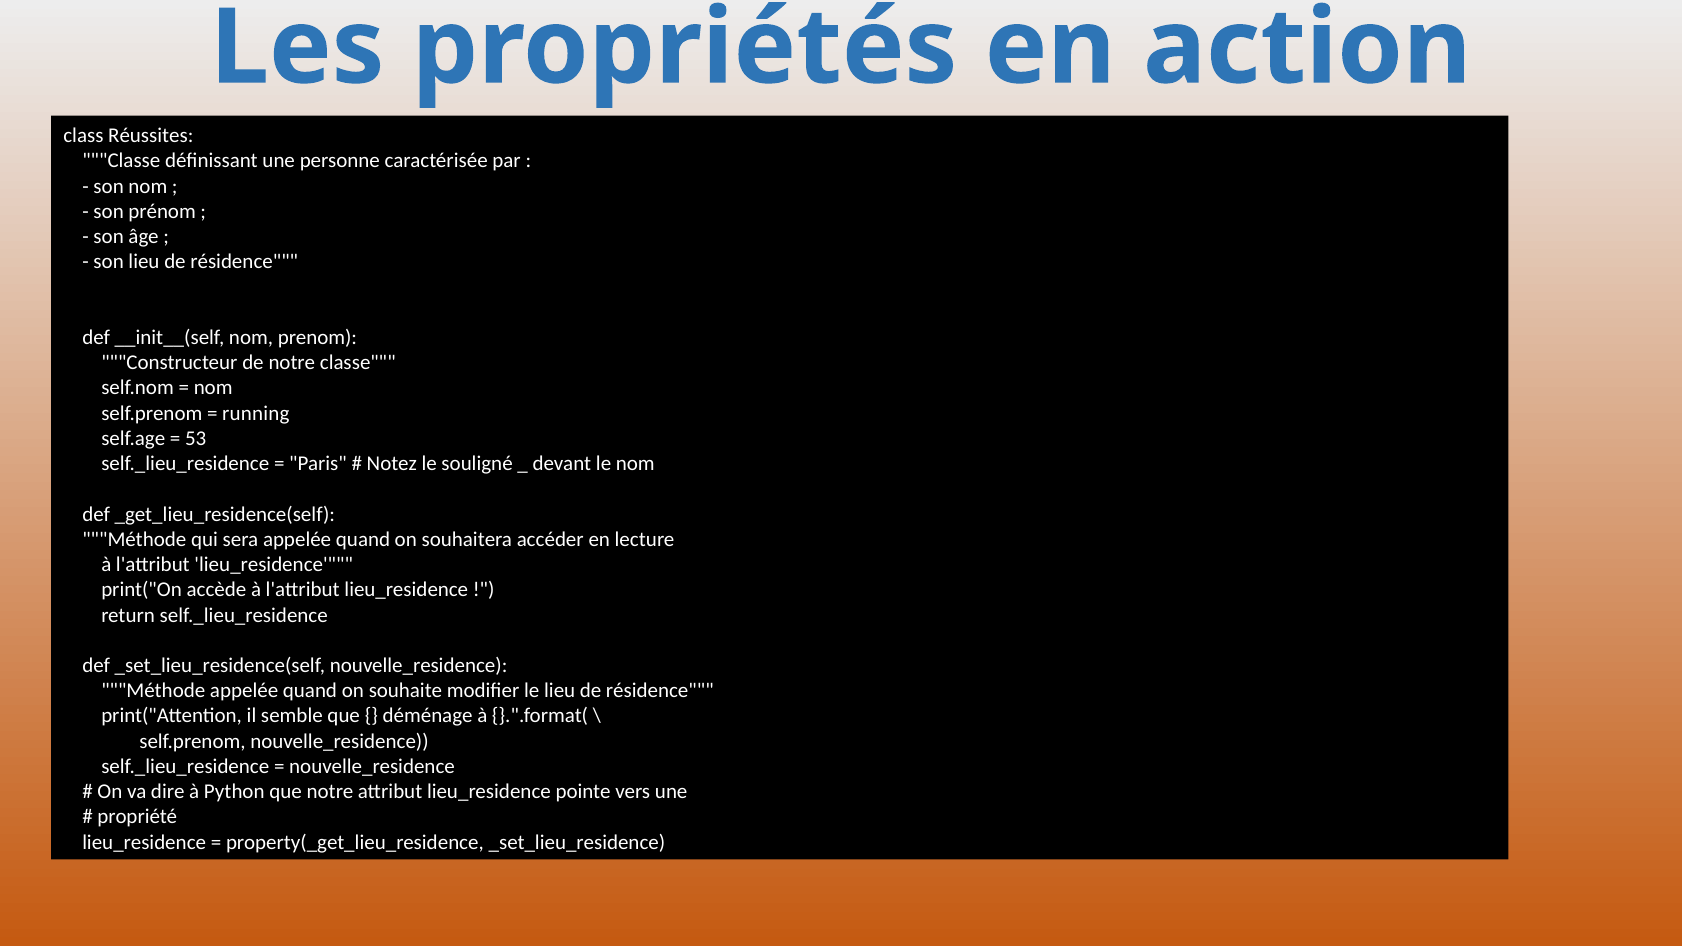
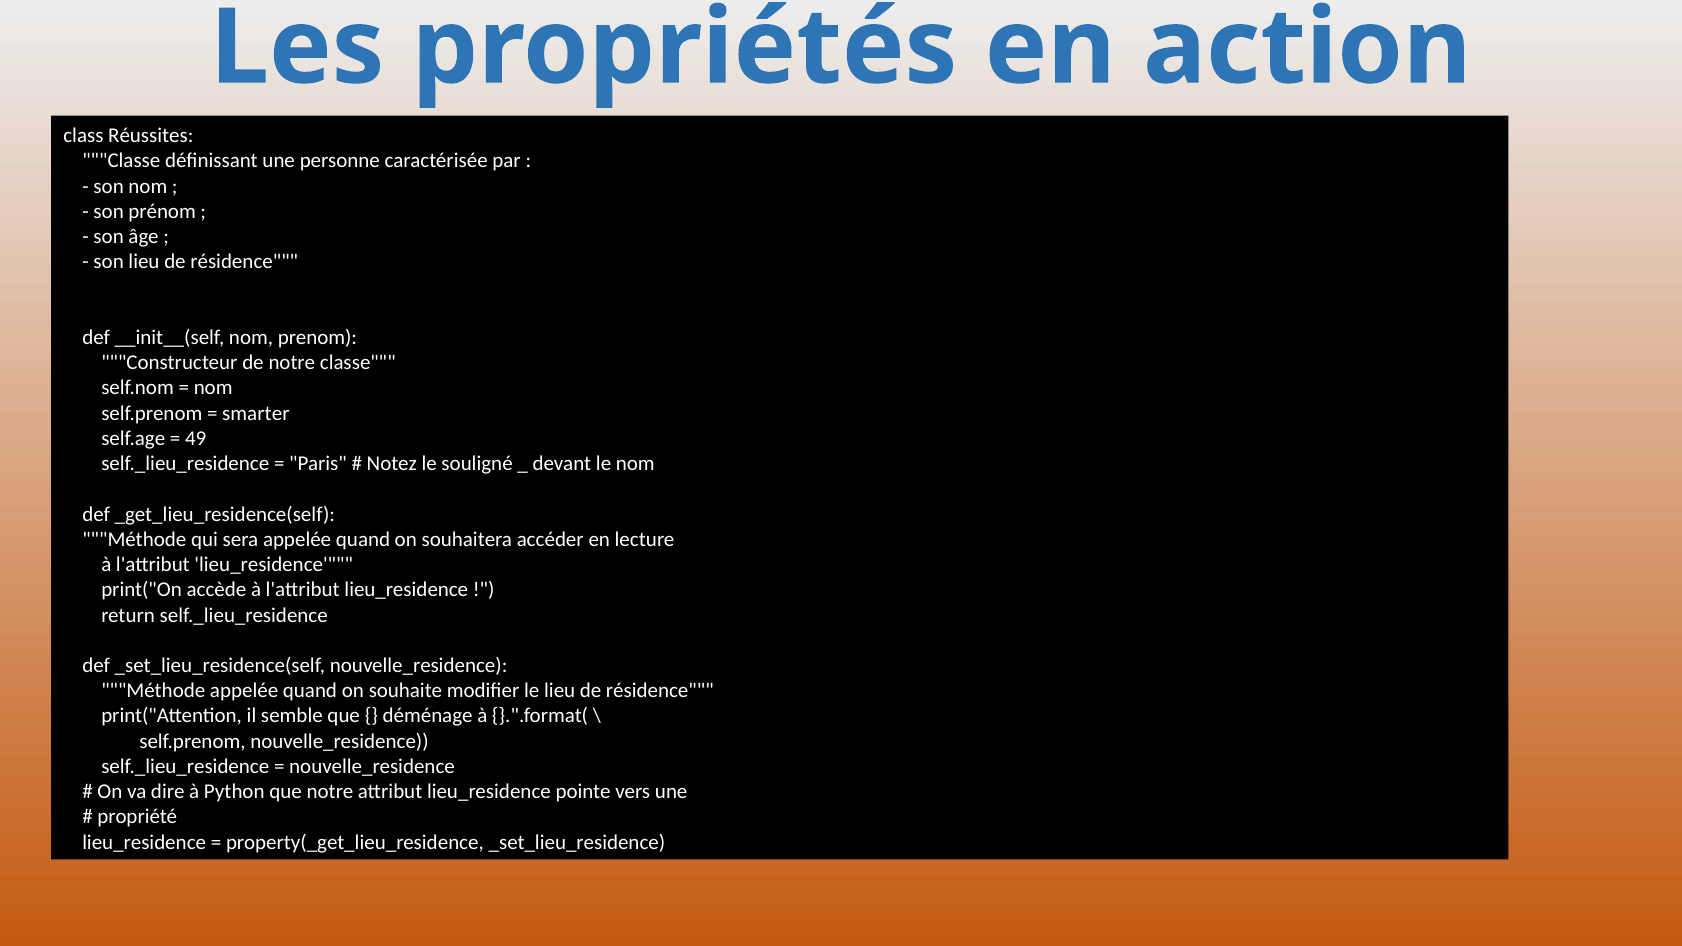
running: running -> smarter (256, 413)
53: 53 -> 49 (196, 439)
